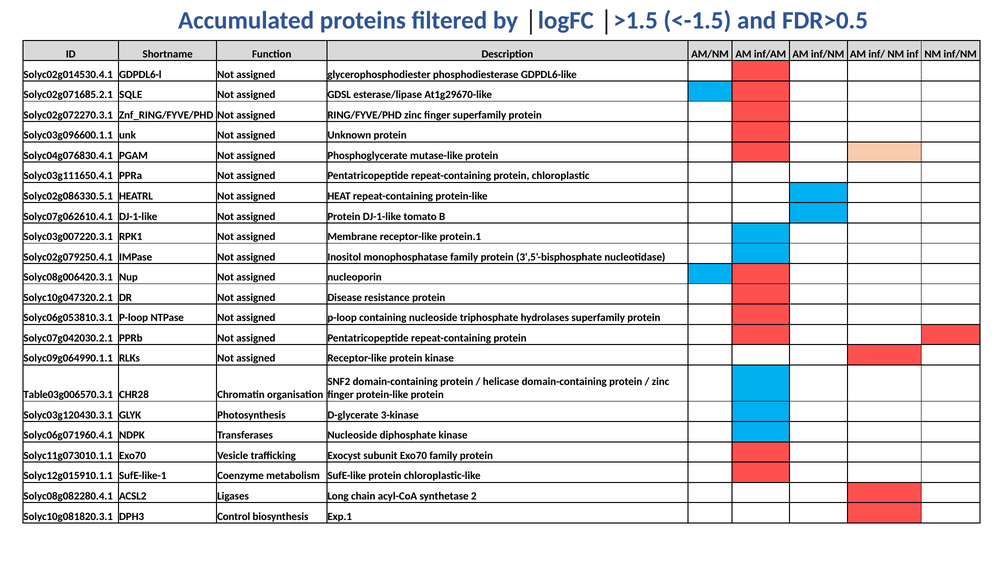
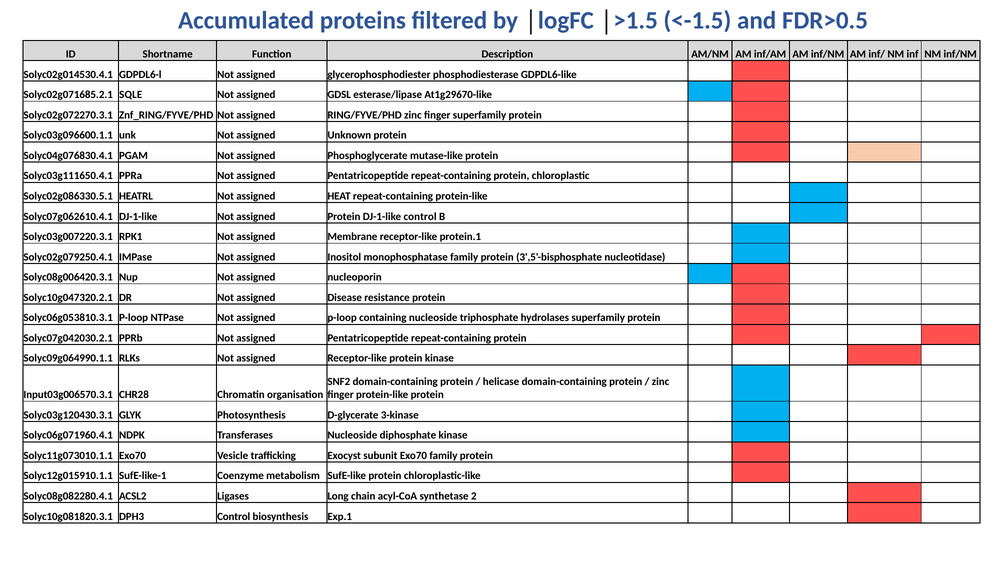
DJ-1-like tomato: tomato -> control (420, 216)
Table03g006570.3.1: Table03g006570.3.1 -> Input03g006570.3.1 (68, 395)
